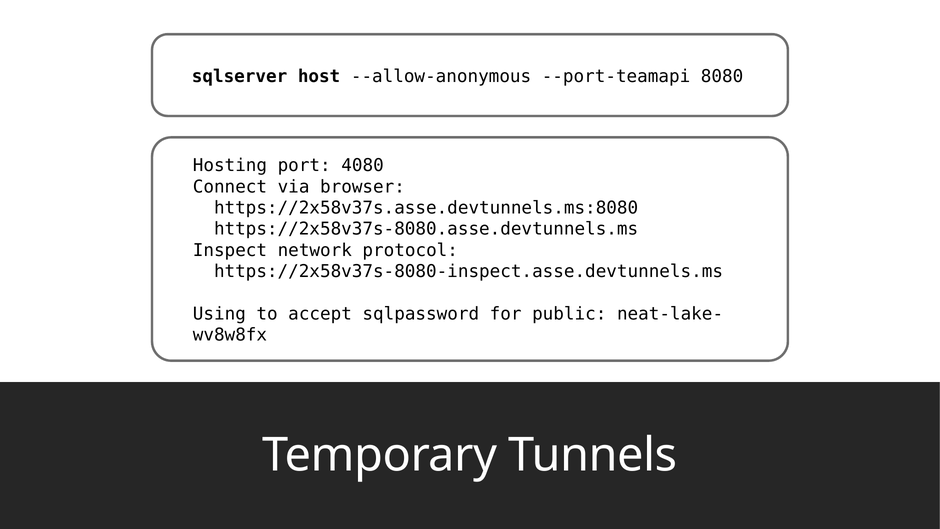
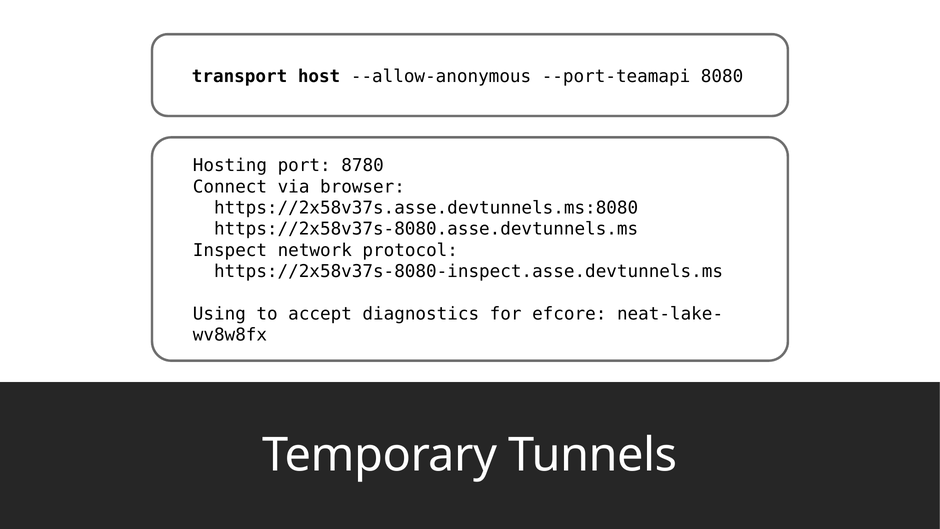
sqlserver: sqlserver -> transport (240, 76)
4080: 4080 -> 8780 (363, 166)
sqlpassword: sqlpassword -> diagnostics (421, 314)
public: public -> efcore (569, 314)
